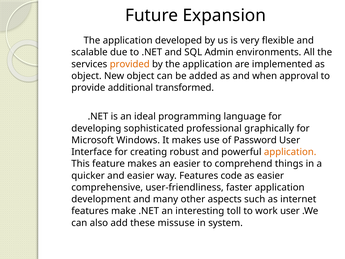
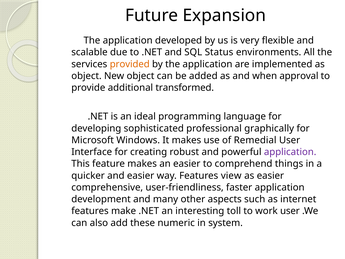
Admin: Admin -> Status (219, 52)
Password: Password -> Remedial (255, 140)
application colour: orange -> purple (290, 152)
code: code -> view (231, 175)
missuse: missuse -> numeric (176, 223)
